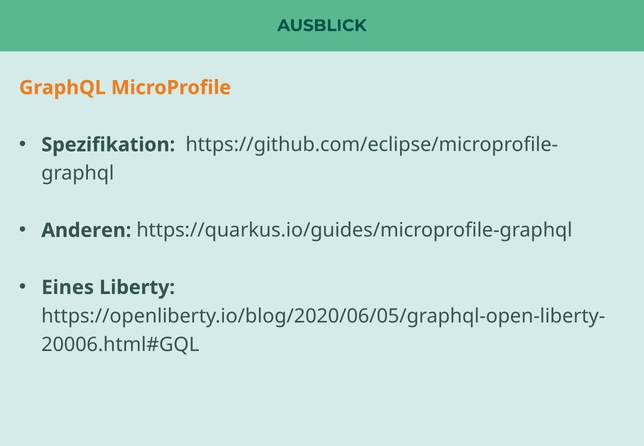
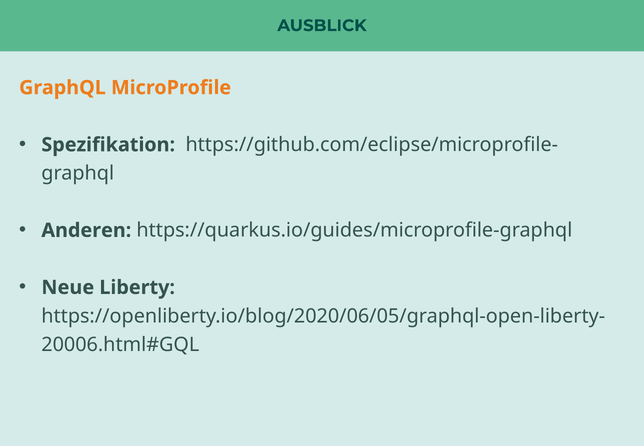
Eines: Eines -> Neue (68, 287)
